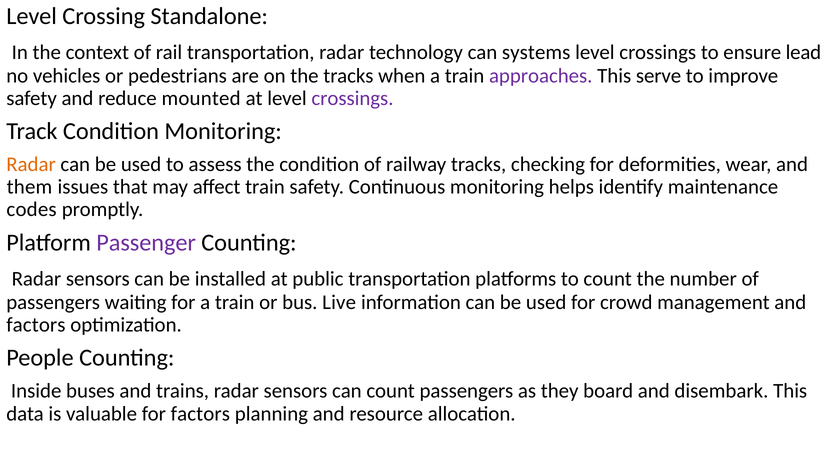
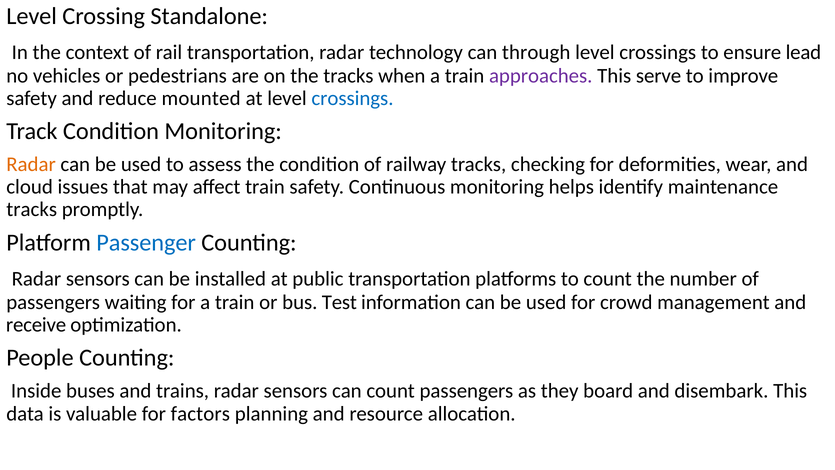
systems: systems -> through (536, 52)
crossings colour: purple -> blue (352, 98)
them: them -> cloud (30, 187)
codes: codes -> tracks (32, 209)
Passenger colour: purple -> blue (146, 243)
Live: Live -> Test (339, 302)
factors: factors -> receive (36, 325)
